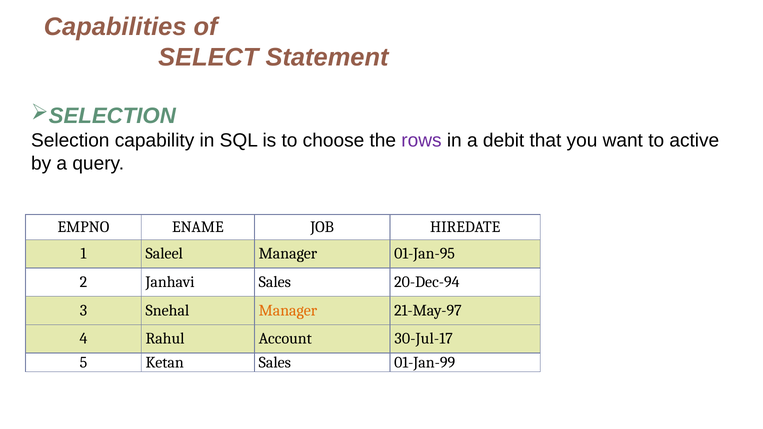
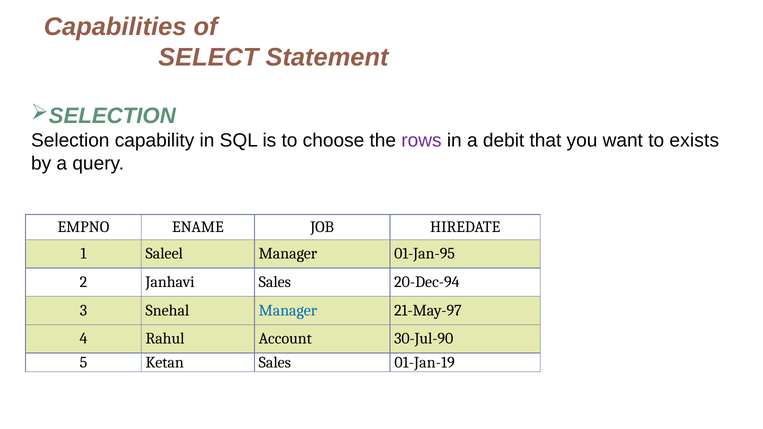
active: active -> exists (694, 141)
Manager colour: orange -> blue (288, 311)
30-Jul-17: 30-Jul-17 -> 30-Jul-90 (424, 339)
01-Jan-99: 01-Jan-99 -> 01-Jan-19 (425, 362)
